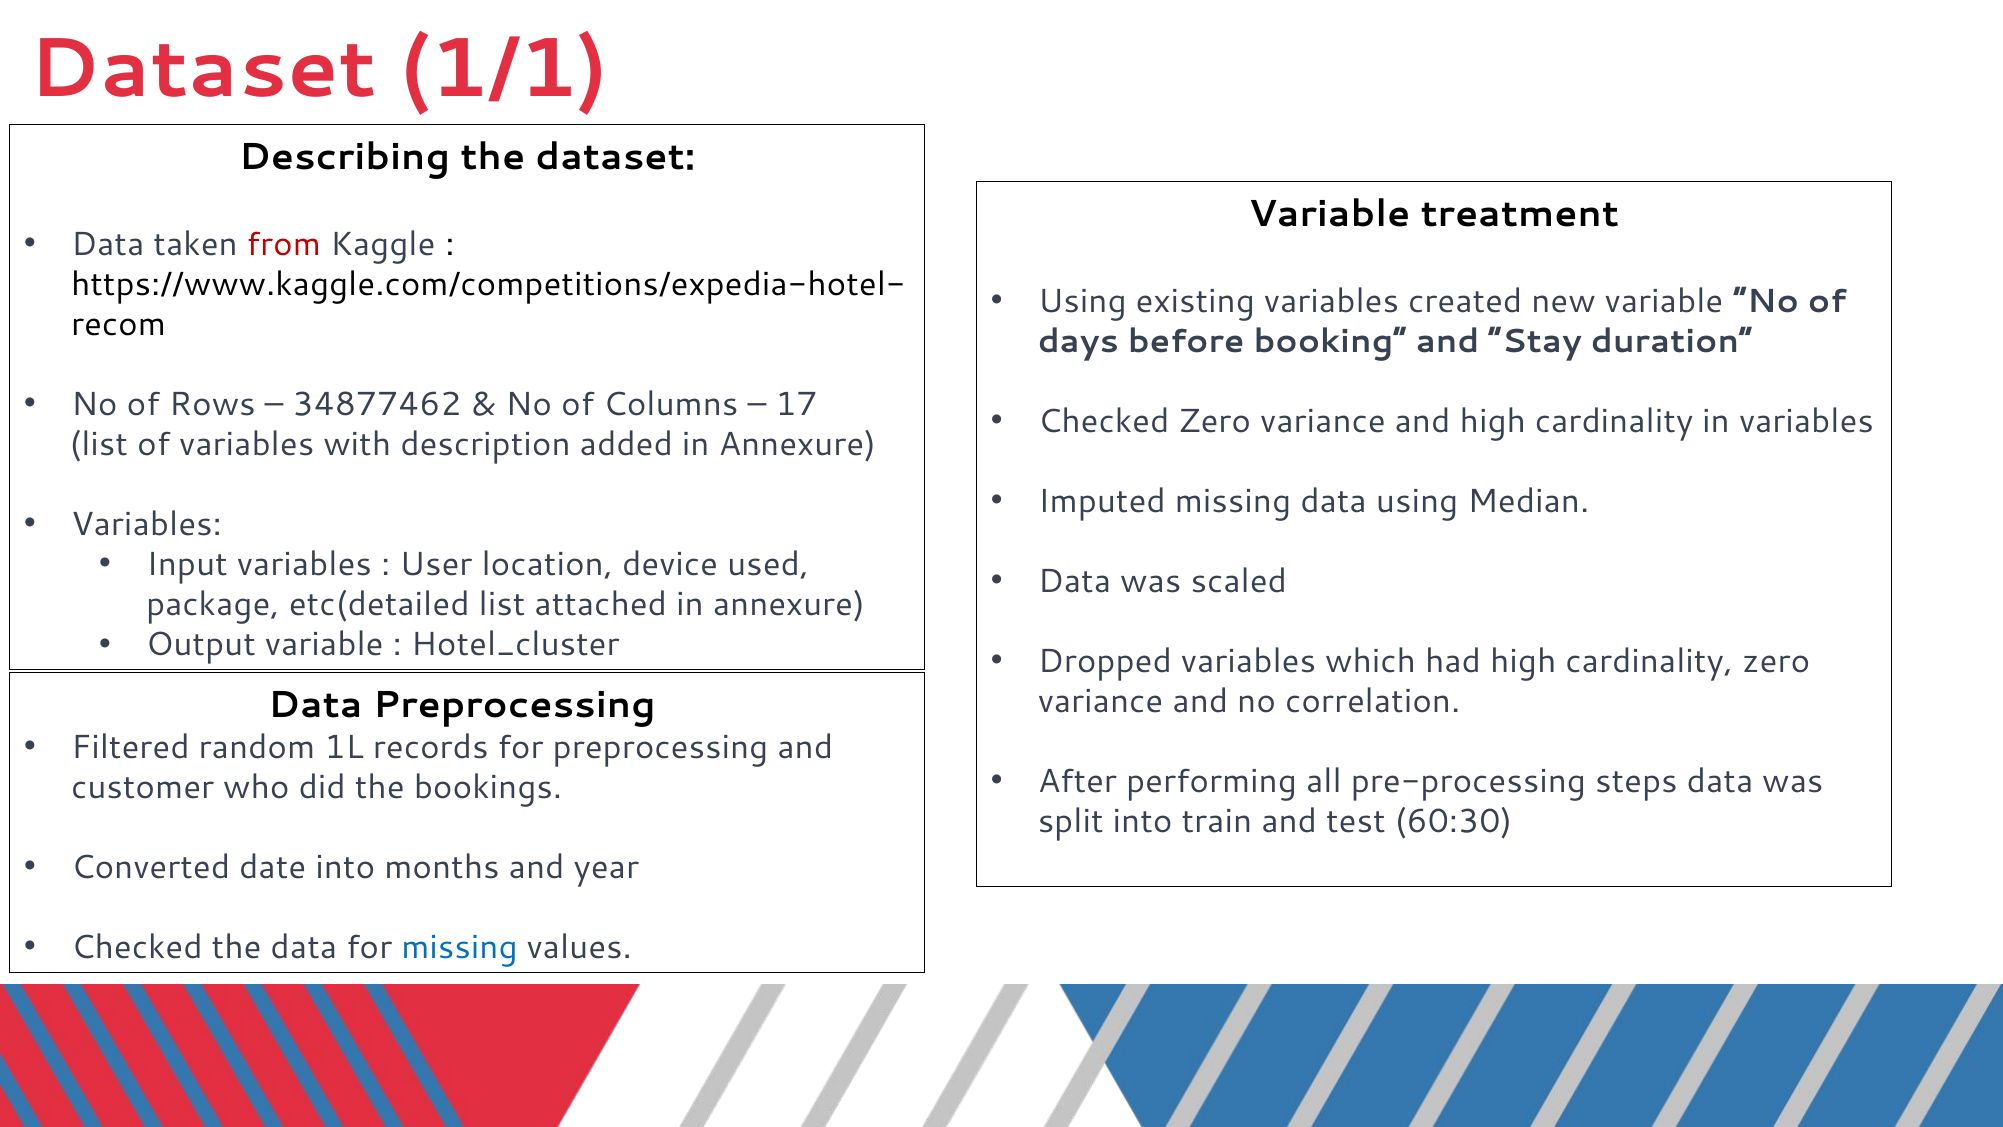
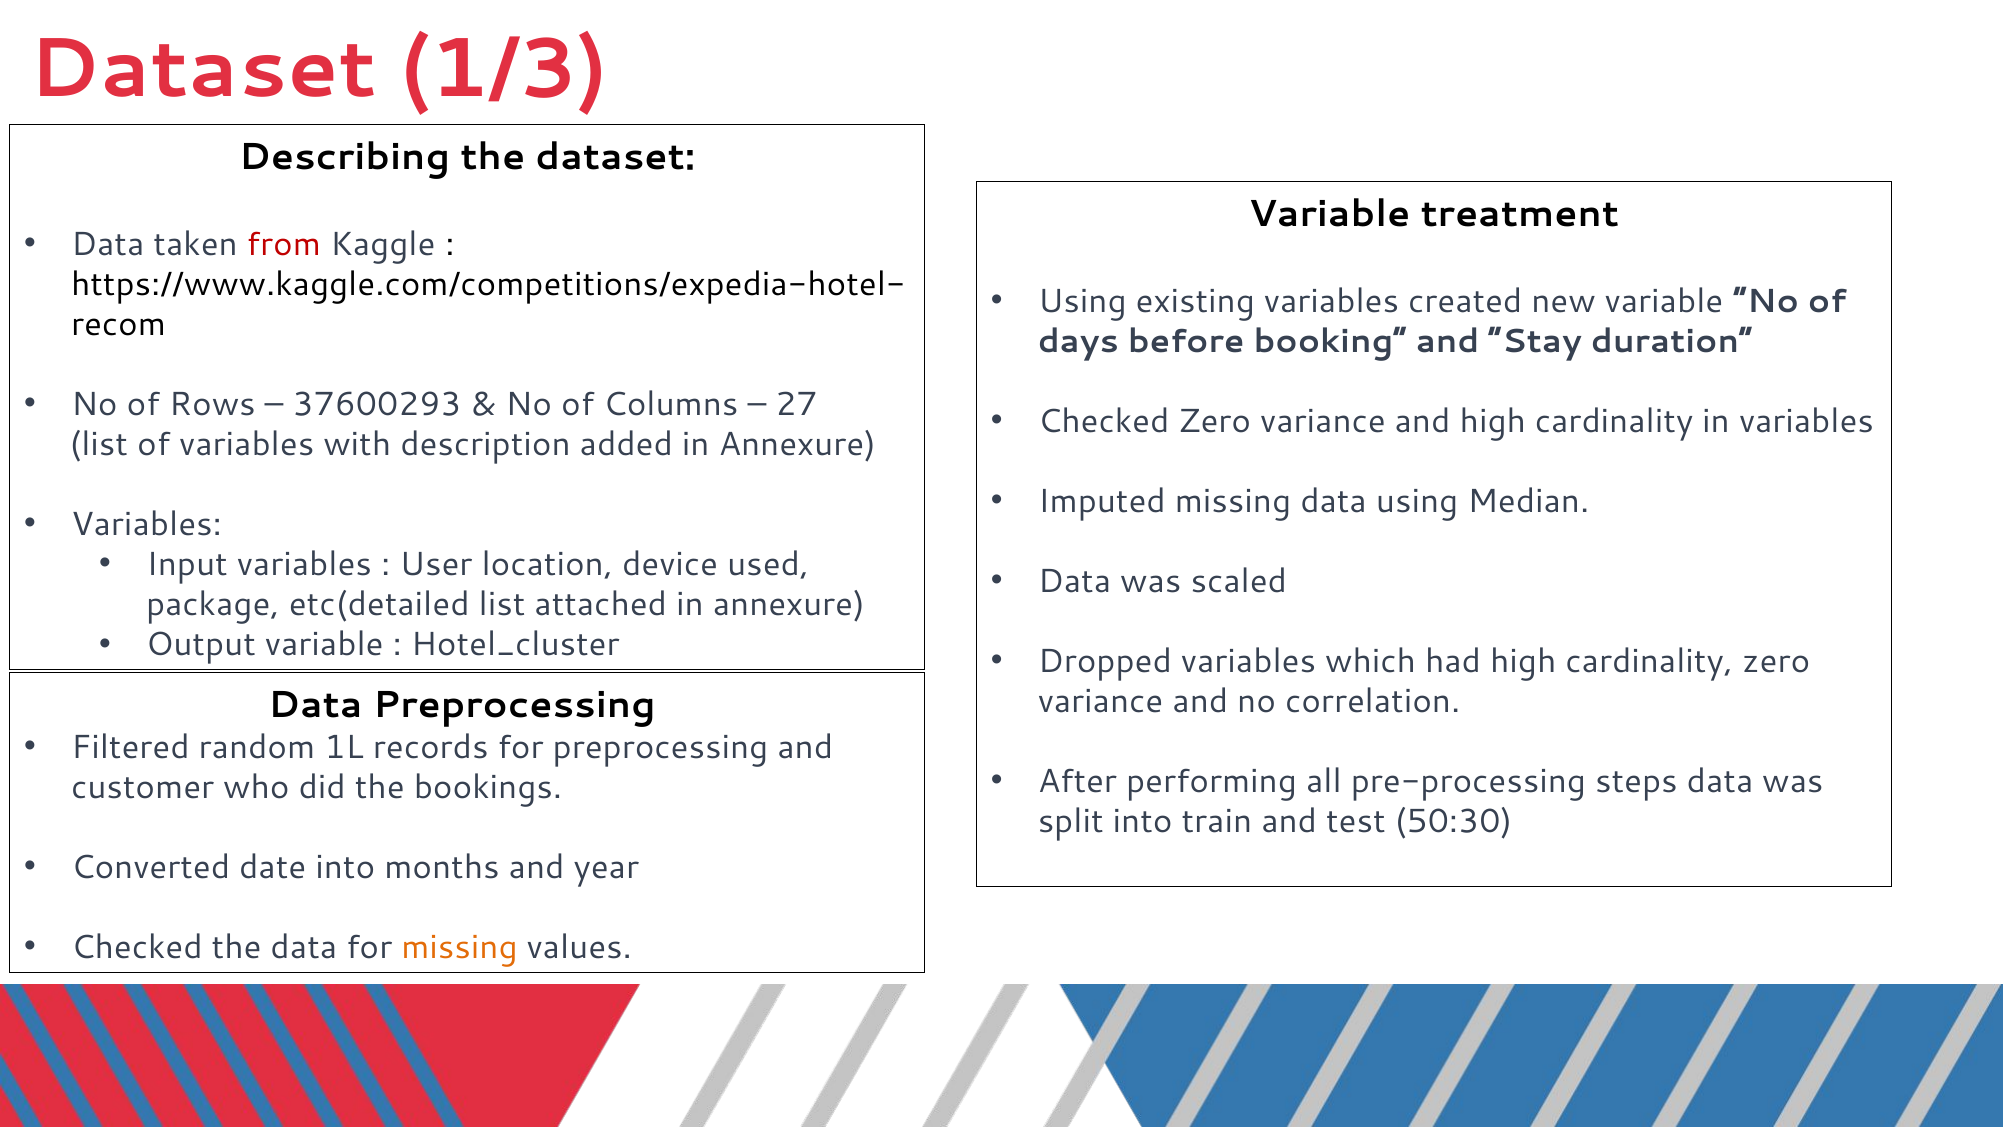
1/1: 1/1 -> 1/3 (504, 69)
34877462: 34877462 -> 37600293 (377, 405)
17: 17 -> 27 (796, 405)
60:30: 60:30 -> 50:30 (1454, 822)
missing colour: blue -> orange (459, 948)
